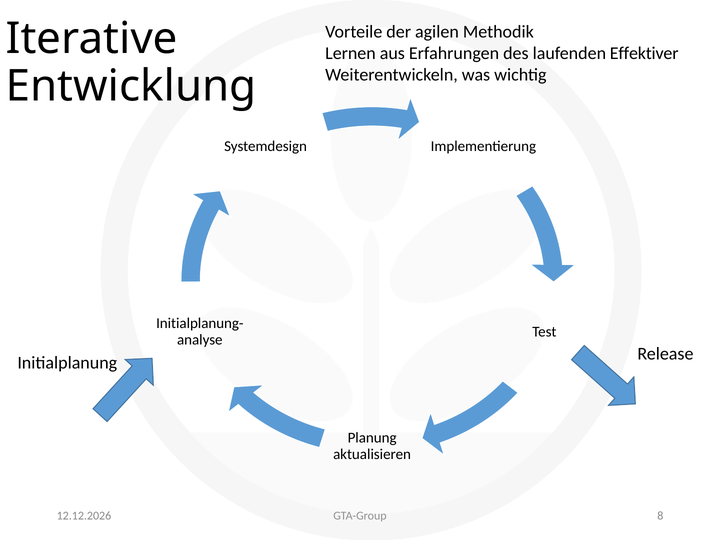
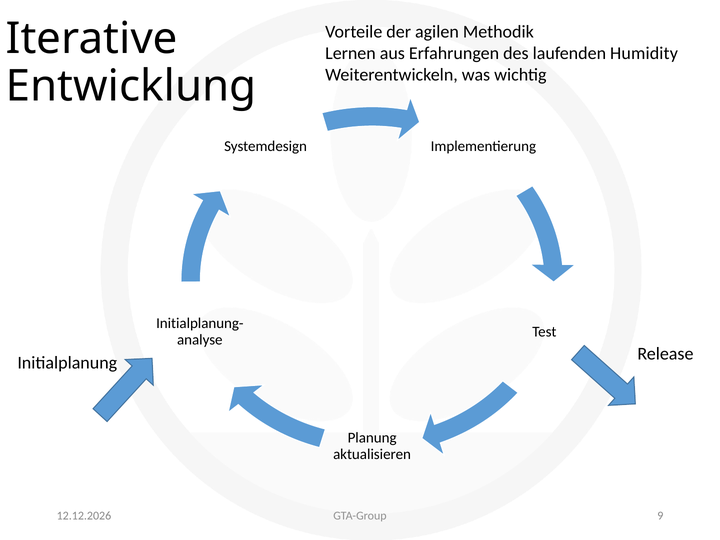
Effektiver: Effektiver -> Humidity (644, 53)
8: 8 -> 9 (660, 516)
